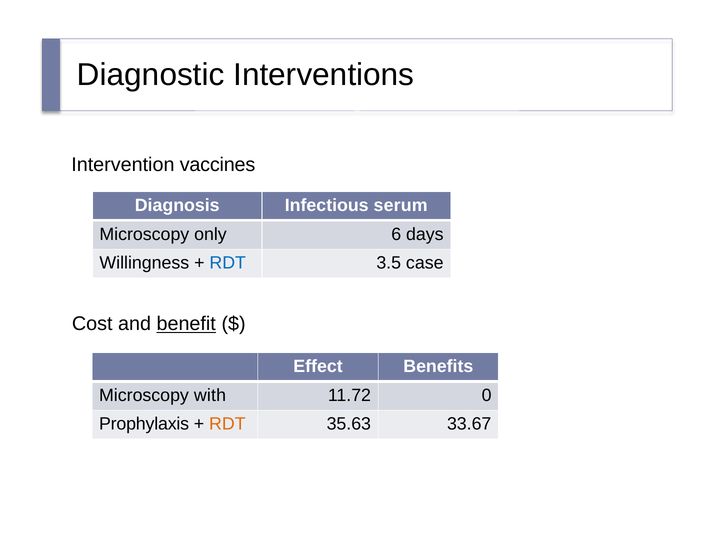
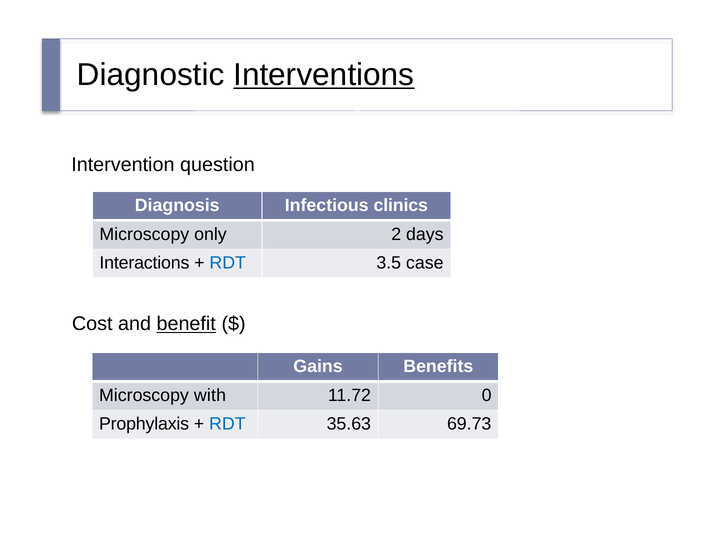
Interventions underline: none -> present (324, 75)
vaccines: vaccines -> question (217, 165)
serum: serum -> clinics (401, 206)
6: 6 -> 2 (396, 234)
Willingness: Willingness -> Interactions (144, 263)
Effect: Effect -> Gains (318, 367)
RDT colour: orange -> blue (227, 424)
33.67: 33.67 -> 69.73 (469, 424)
